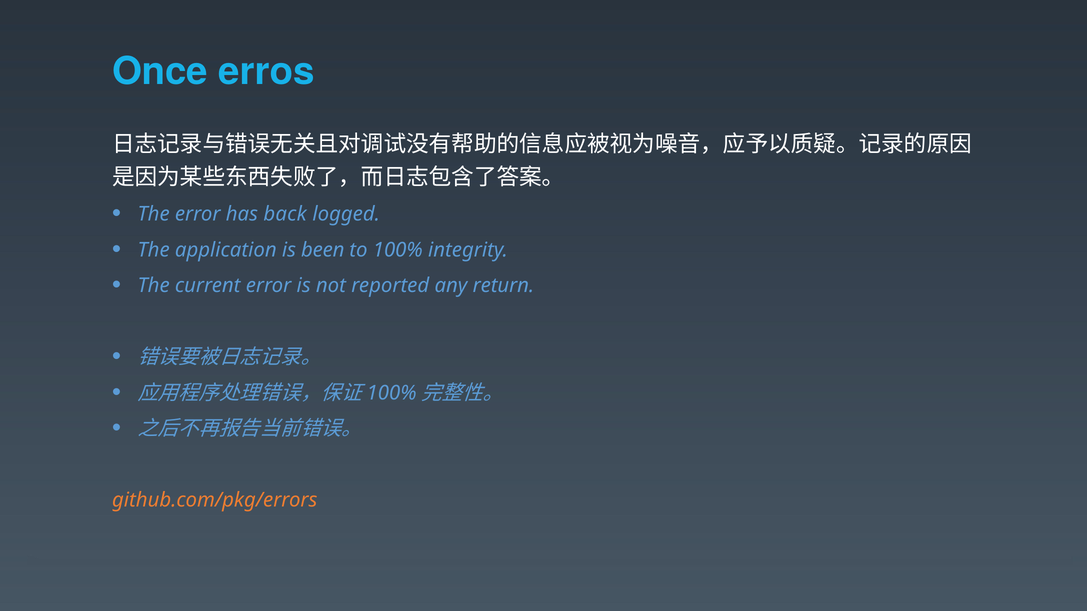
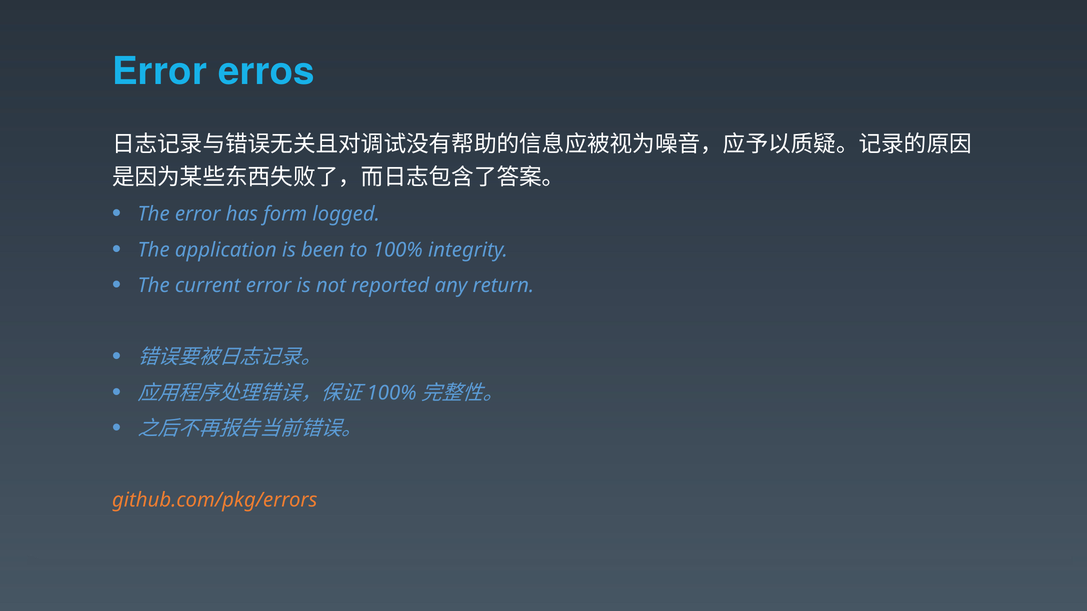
Once: Once -> Error (160, 72)
back: back -> form (285, 214)
